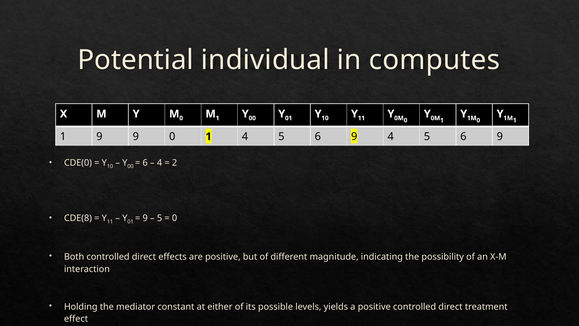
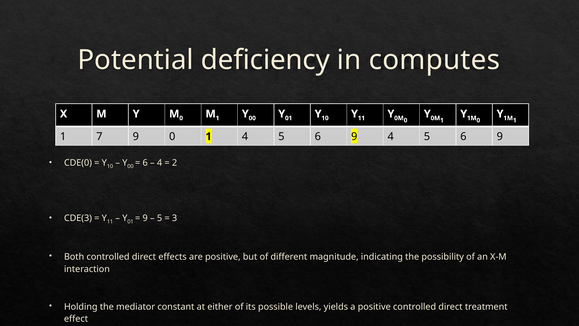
individual: individual -> deficiency (265, 60)
1 9: 9 -> 7 (99, 136)
CDE(8: CDE(8 -> CDE(3 (78, 218)
0: 0 -> 3 (175, 218)
